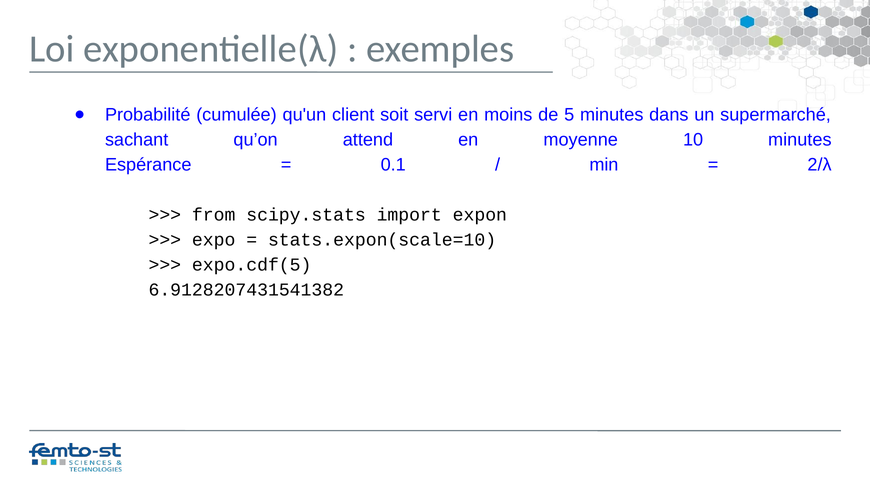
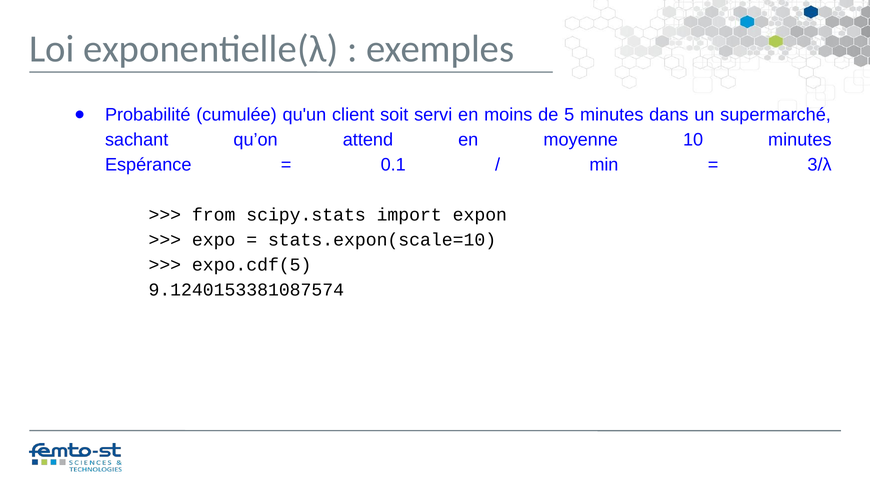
2/λ: 2/λ -> 3/λ (820, 165)
6.9128207431541382: 6.9128207431541382 -> 9.1240153381087574 (246, 290)
